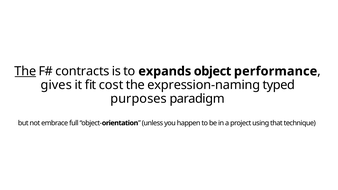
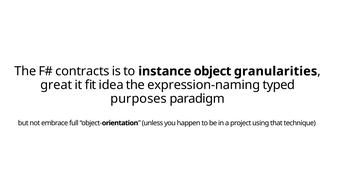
The underline: present -> none (25, 71)
expands: expands -> instance (165, 71)
performance: performance -> granularities (276, 71)
gives: gives -> great (56, 85)
cost: cost -> idea (111, 85)
